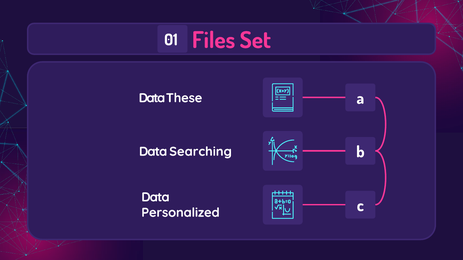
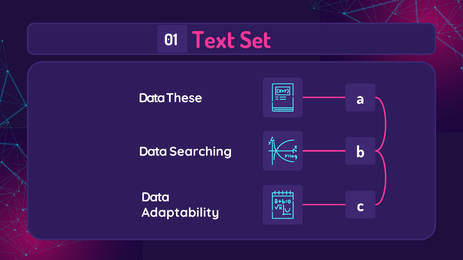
Files: Files -> Text (213, 41)
Personalized: Personalized -> Adaptability (180, 213)
